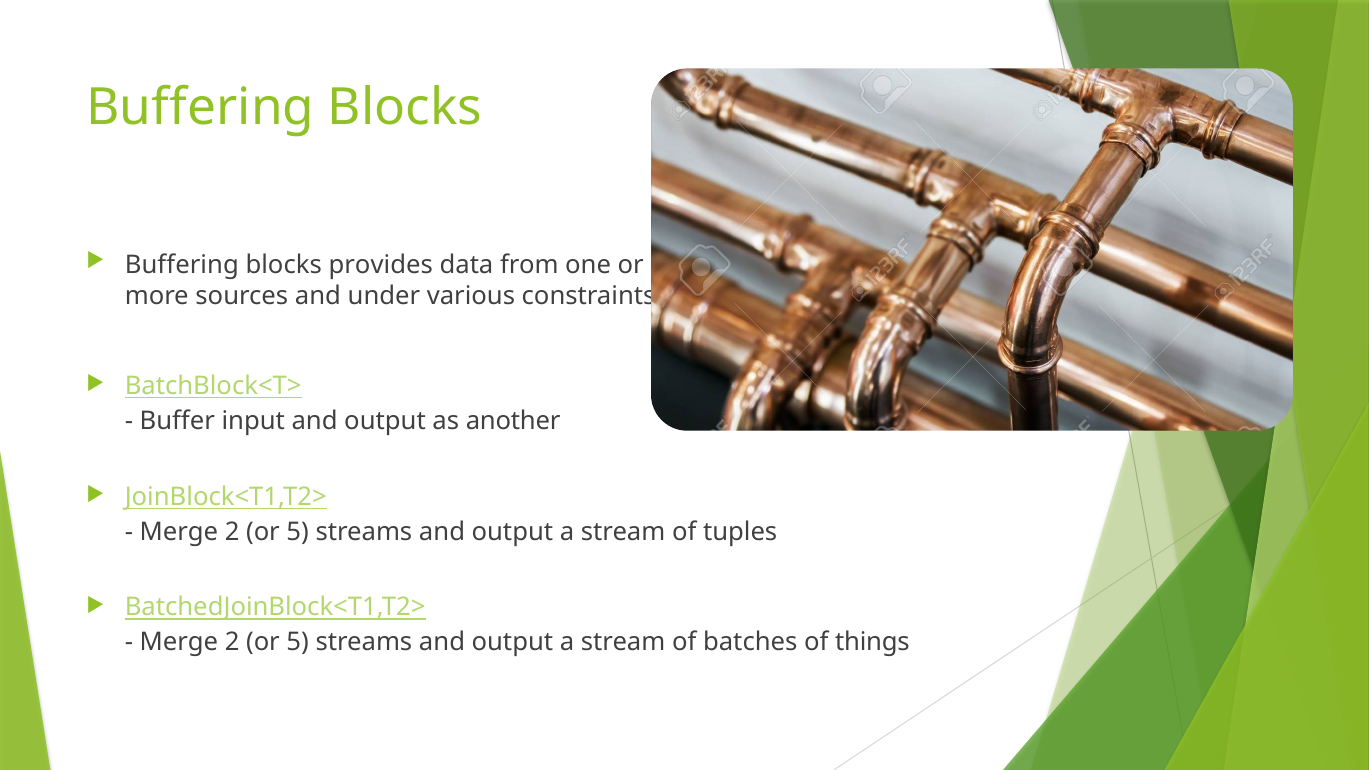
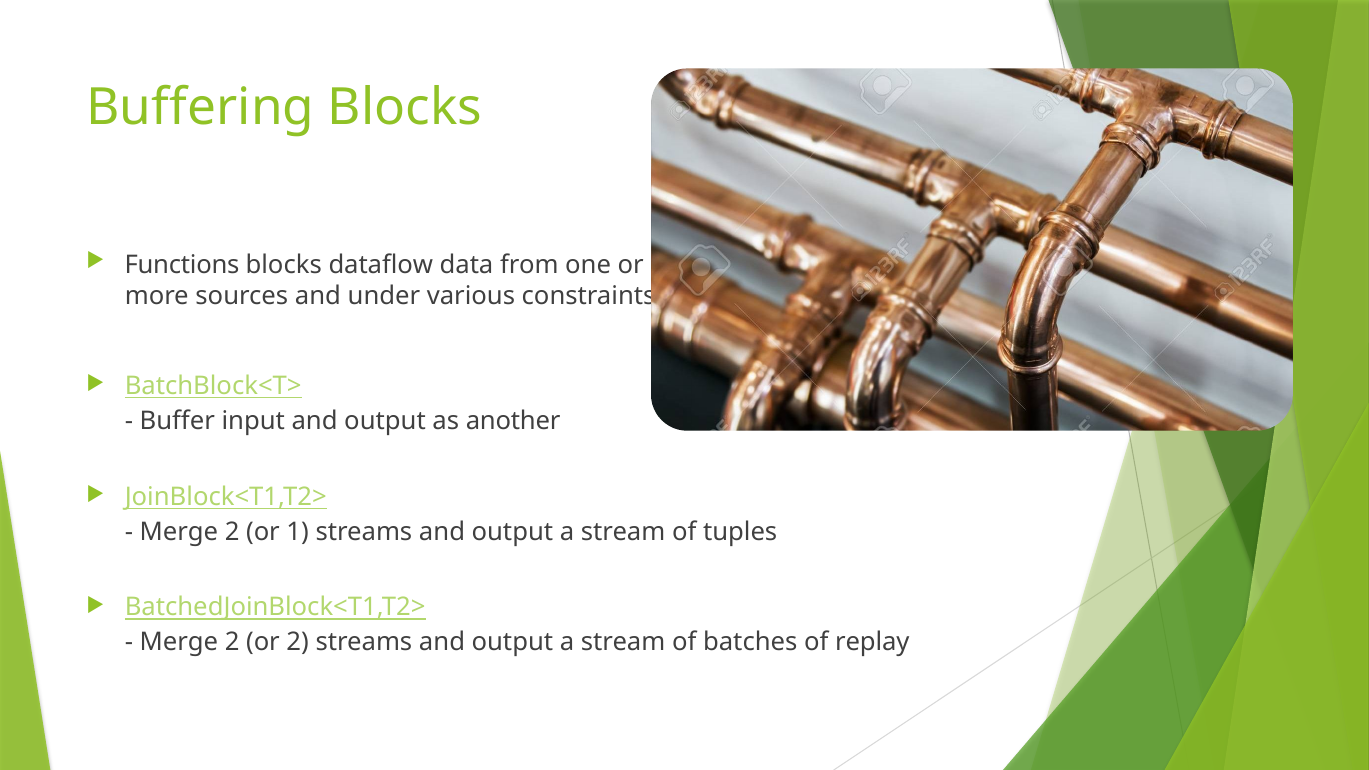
Buffering: Buffering -> Functions (182, 265)
provides: provides -> dataflow (381, 265)
5: 5 -> 1 (298, 532)
5: 5 -> 2 (298, 642)
things: things -> replay (872, 642)
